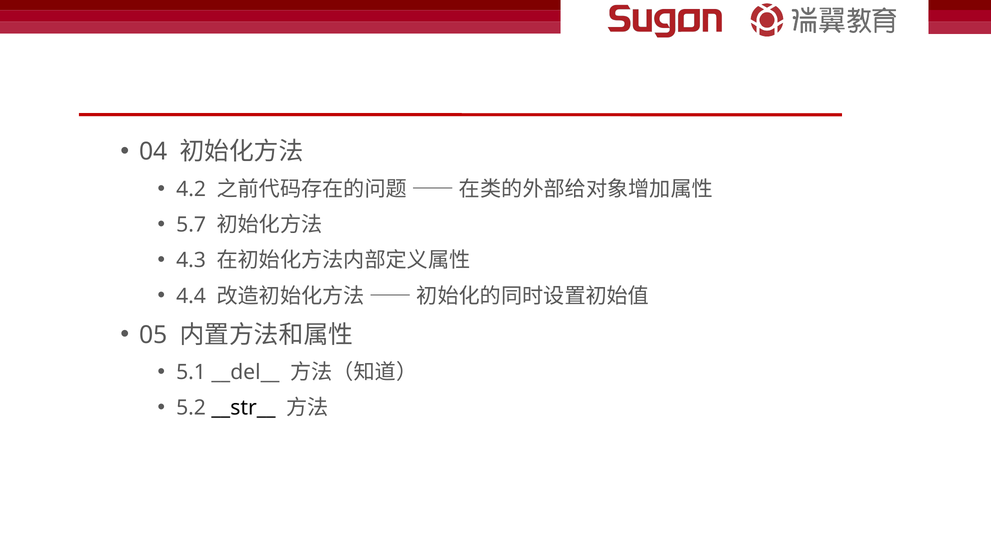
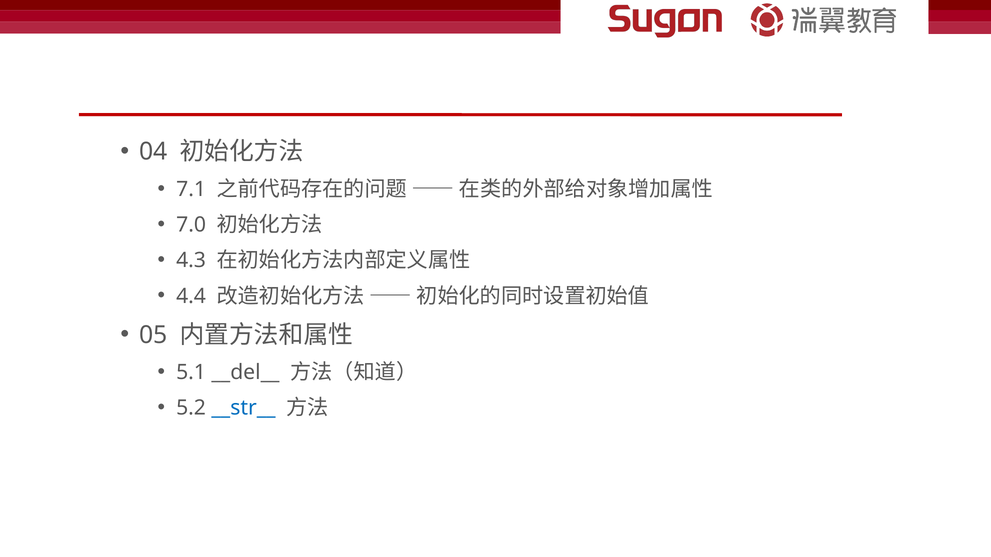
4.2: 4.2 -> 7.1 (191, 189)
5.7: 5.7 -> 7.0 (191, 225)
__str__ colour: black -> blue (244, 408)
